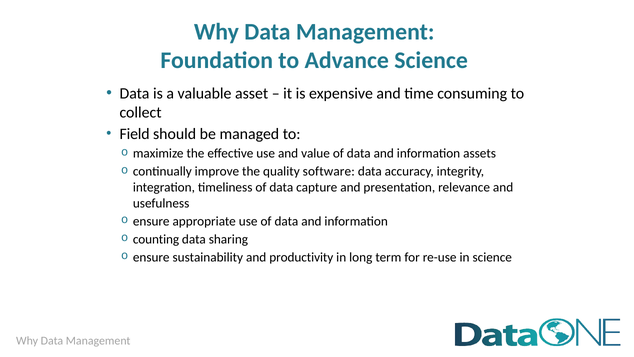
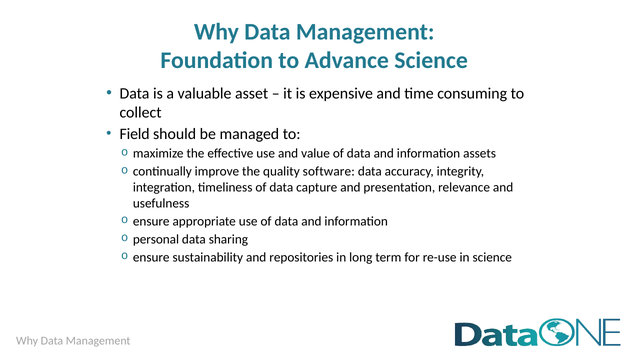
counting: counting -> personal (156, 239)
productivity: productivity -> repositories (301, 257)
